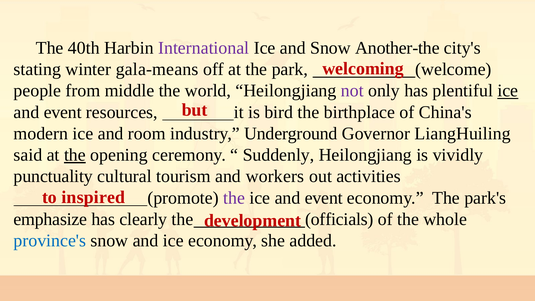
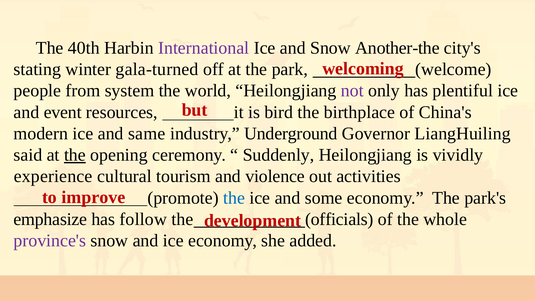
gala-means: gala-means -> gala-turned (157, 69)
middle: middle -> system (129, 91)
ice underline: present -> none (508, 91)
room: room -> same (147, 134)
punctuality: punctuality -> experience (53, 176)
workers: workers -> violence (275, 176)
inspired: inspired -> improve (93, 197)
the colour: purple -> blue (234, 198)
event: event -> some (324, 198)
clearly: clearly -> follow (143, 219)
province's colour: blue -> purple (50, 241)
